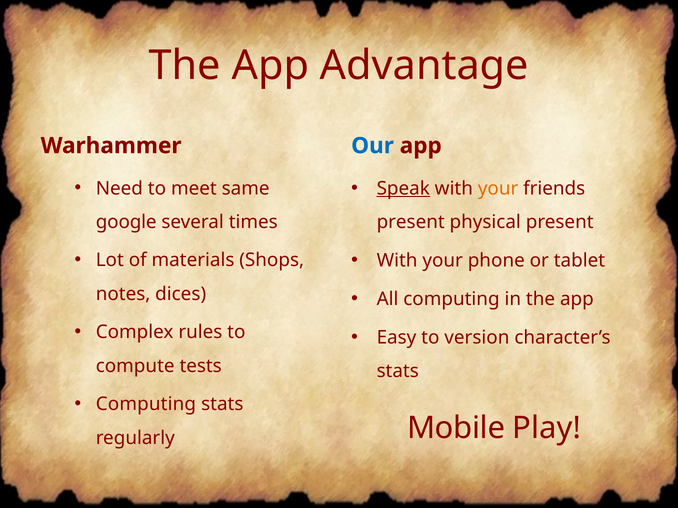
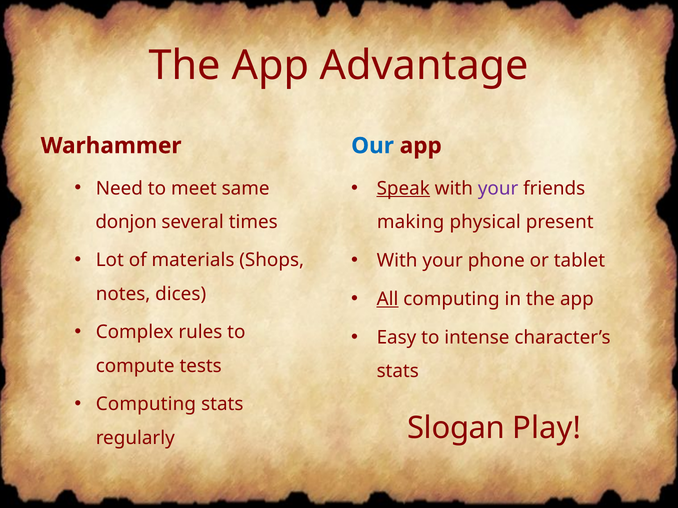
your colour: orange -> purple (498, 189)
google: google -> donjon (126, 222)
present: present -> making (411, 222)
All underline: none -> present (388, 299)
version: version -> intense (477, 338)
Mobile: Mobile -> Slogan (456, 428)
